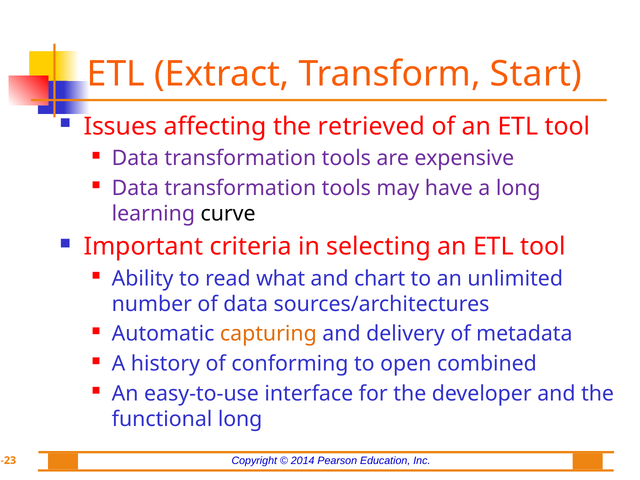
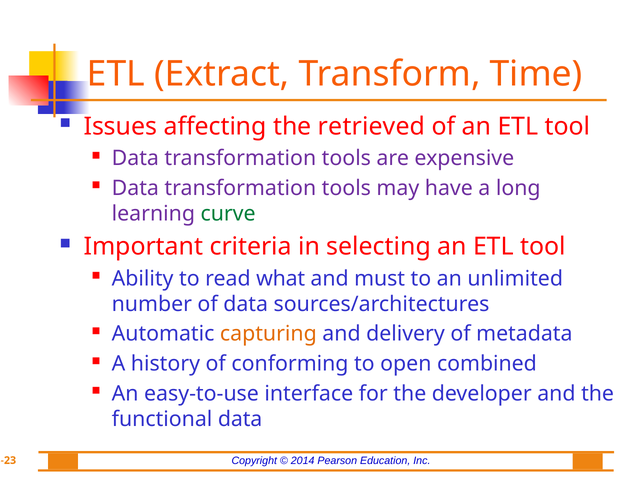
Start: Start -> Time (536, 74)
curve colour: black -> green (228, 214)
chart: chart -> must (380, 278)
functional long: long -> data (240, 419)
